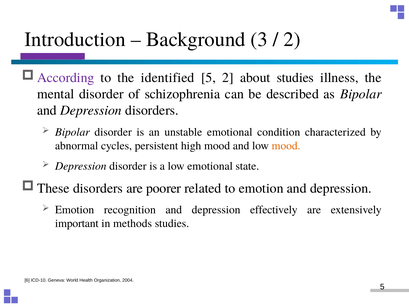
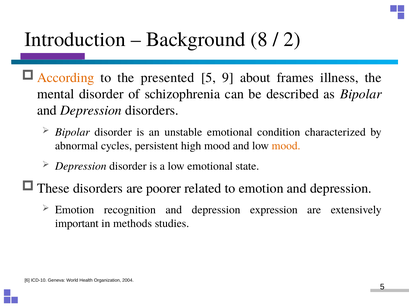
3: 3 -> 8 (259, 39)
According colour: purple -> orange (66, 78)
identified: identified -> presented (168, 78)
5 2: 2 -> 9 (228, 78)
about studies: studies -> frames (295, 78)
effectively: effectively -> expression (274, 210)
